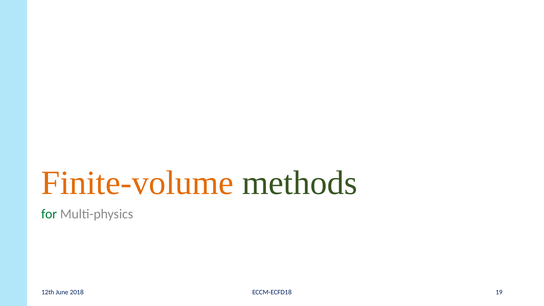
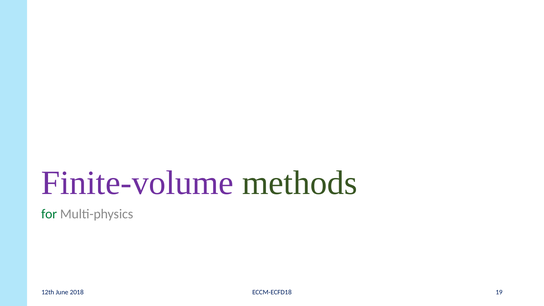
Finite-volume colour: orange -> purple (137, 183)
